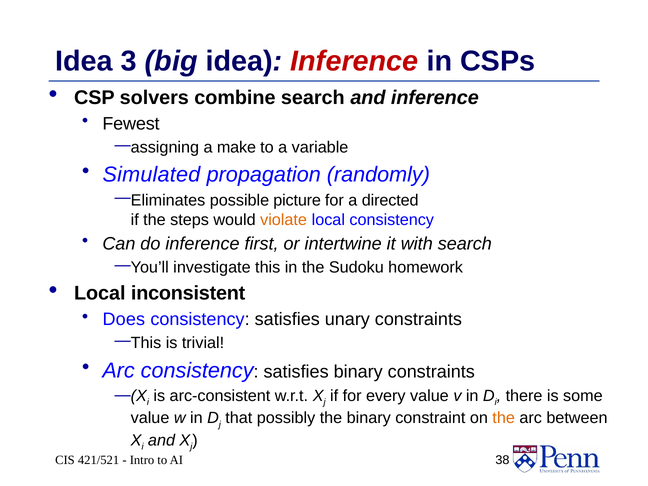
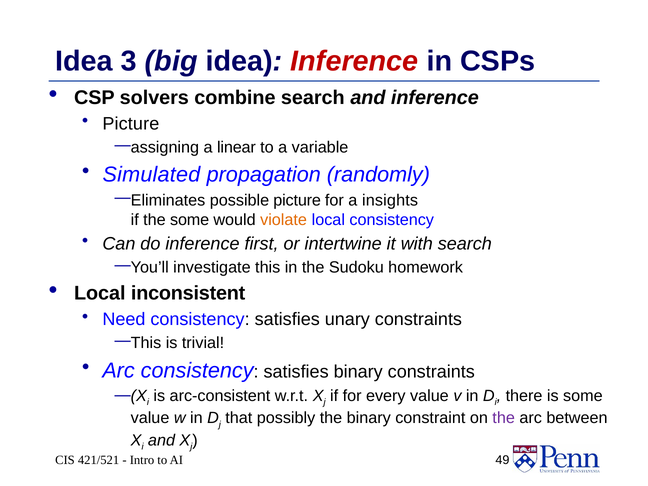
Fewest: Fewest -> Picture (131, 124)
make: make -> linear (236, 147)
directed: directed -> insights (390, 200)
the steps: steps -> some (190, 220)
Does: Does -> Need (124, 320)
the colour: orange -> purple (504, 418)
38: 38 -> 49 (502, 460)
